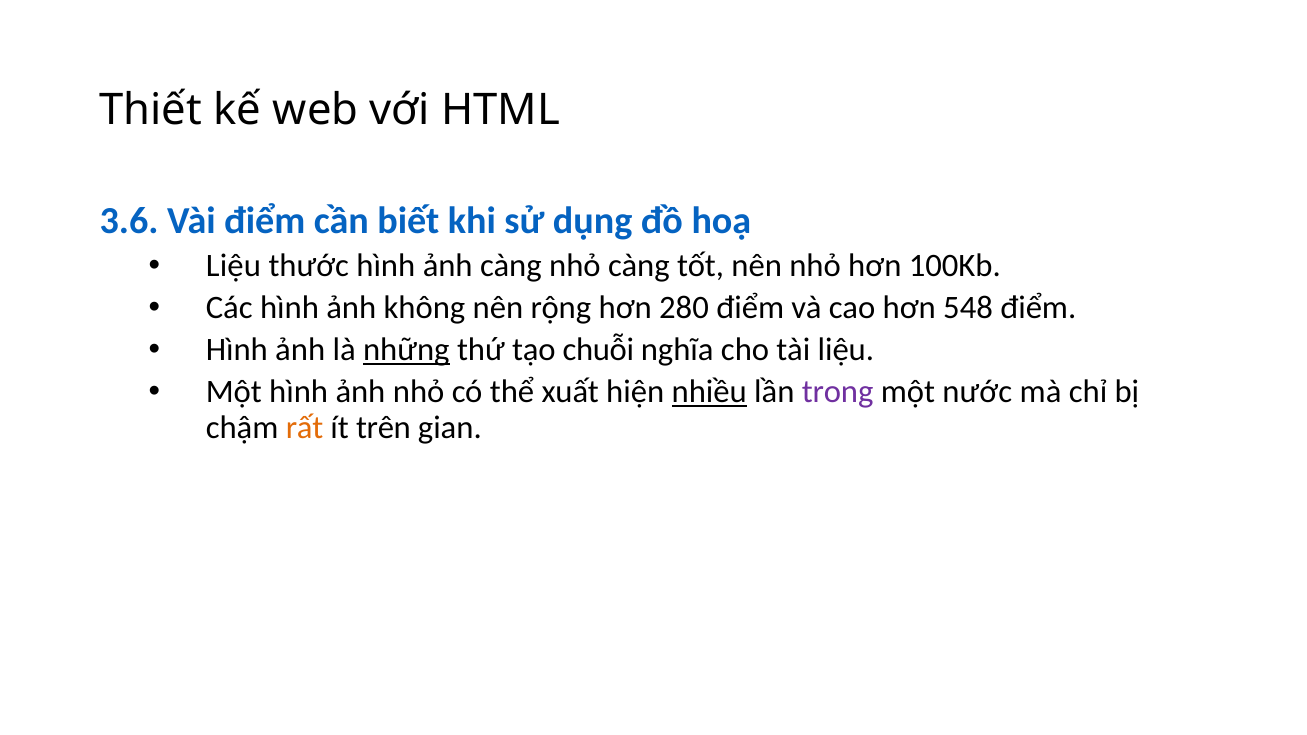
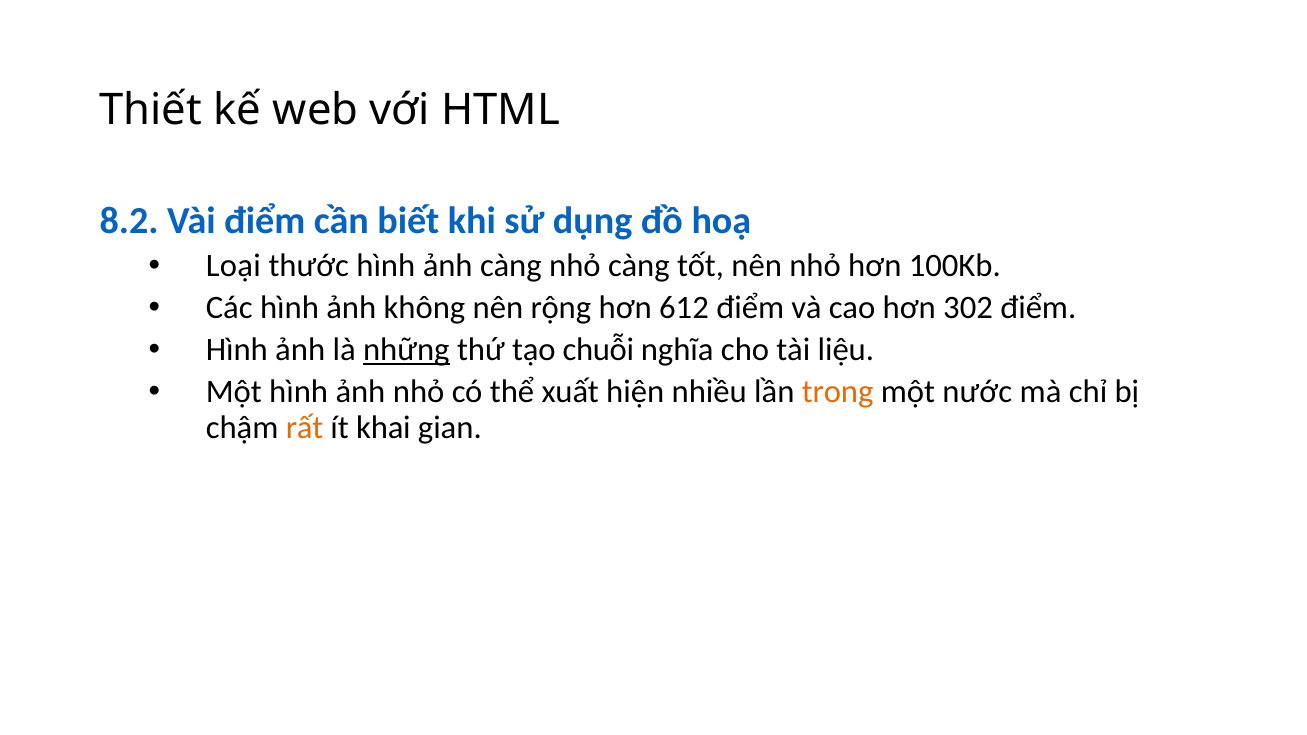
3.6: 3.6 -> 8.2 (129, 221)
Liệu: Liệu -> Loại (233, 266)
280: 280 -> 612 (684, 308)
548: 548 -> 302 (968, 308)
nhiều underline: present -> none (709, 392)
trong colour: purple -> orange (838, 392)
trên: trên -> khai (383, 428)
